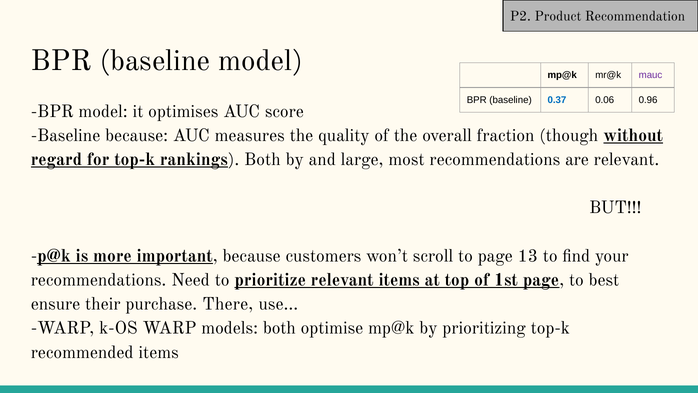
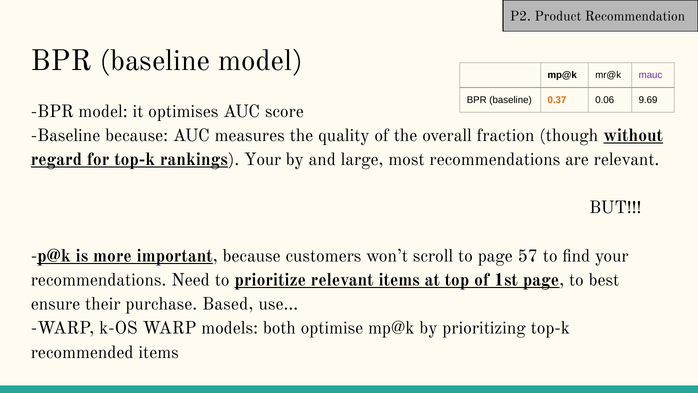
0.37 colour: blue -> orange (557, 100)
0.96: 0.96 -> 9.69 (648, 100)
rankings Both: Both -> Your (263, 159)
13: 13 -> 57 (528, 256)
There: There -> Based (228, 304)
